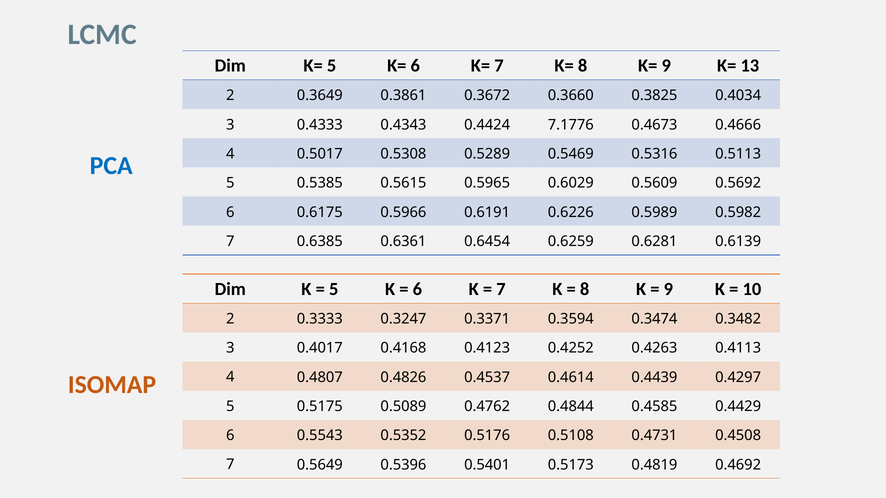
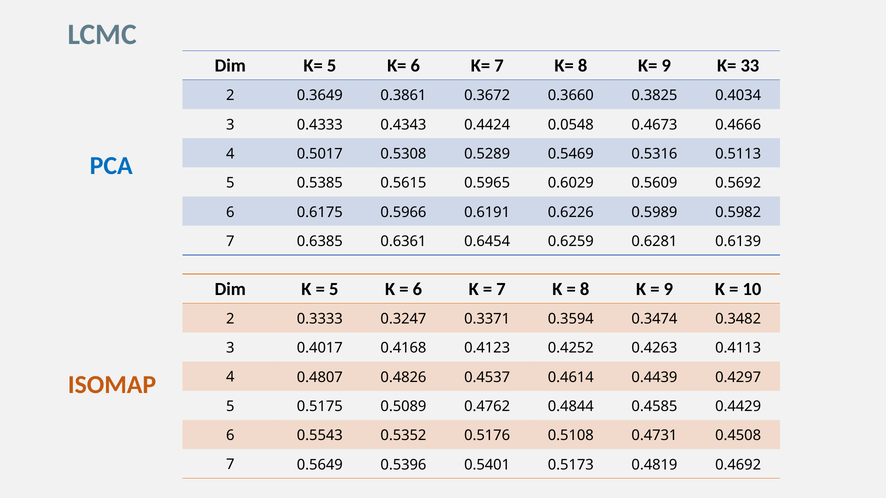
13: 13 -> 33 (750, 66)
7.1776: 7.1776 -> 0.0548 (571, 125)
